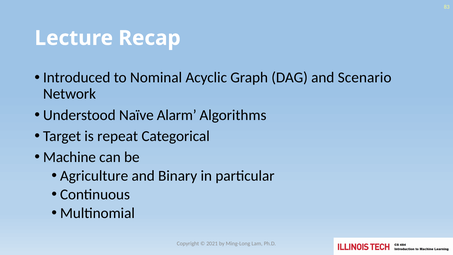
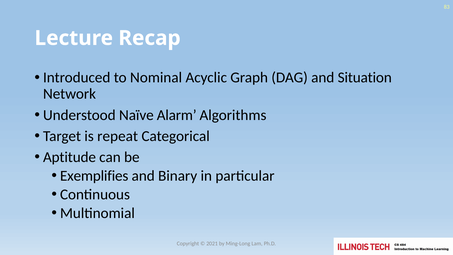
Scenario: Scenario -> Situation (365, 78)
Machine: Machine -> Aptitude (69, 157)
Agriculture: Agriculture -> Exemplifies (94, 176)
